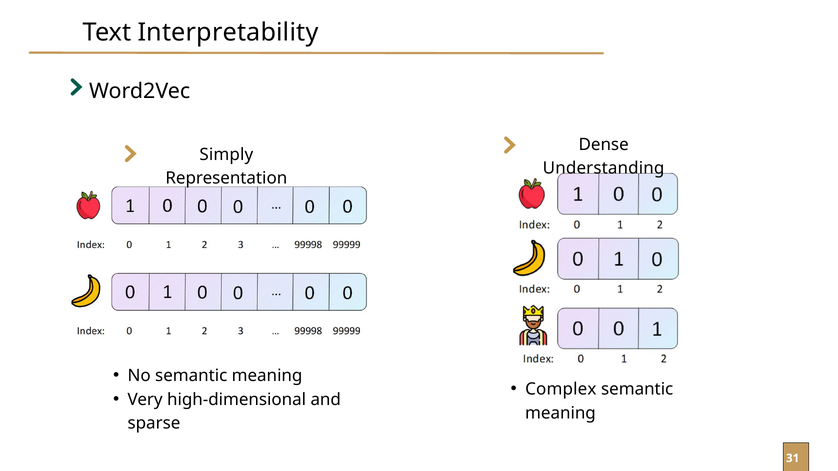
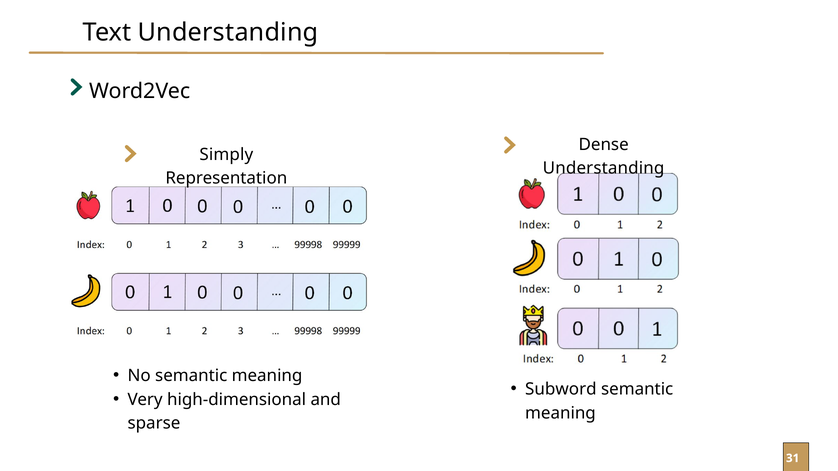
Text Interpretability: Interpretability -> Understanding (228, 32)
Complex: Complex -> Subword (561, 390)
